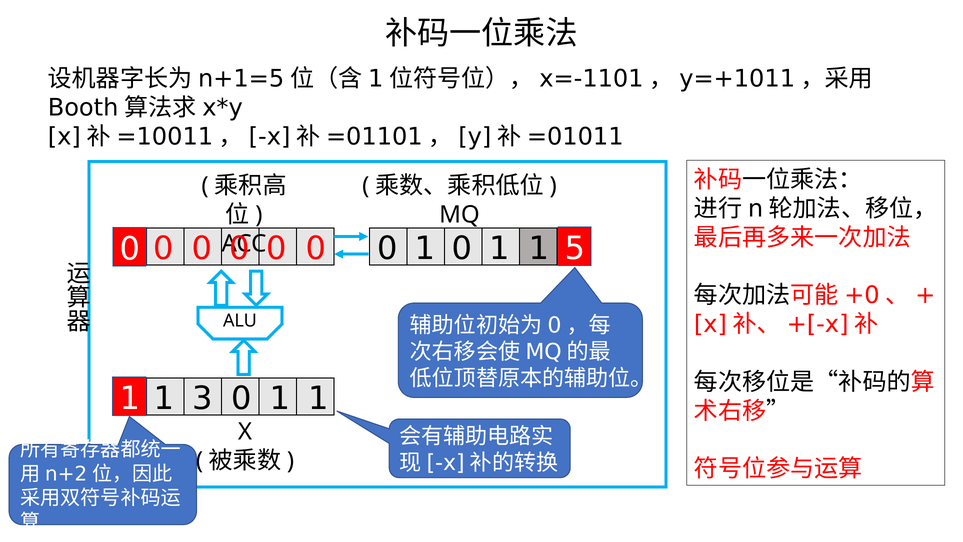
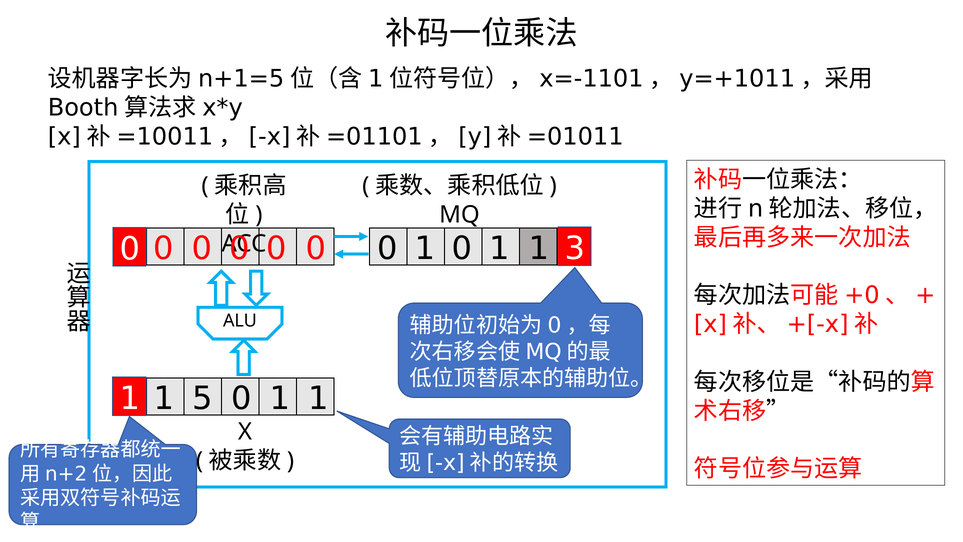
5: 5 -> 3 (575, 248)
3: 3 -> 5 (203, 398)
